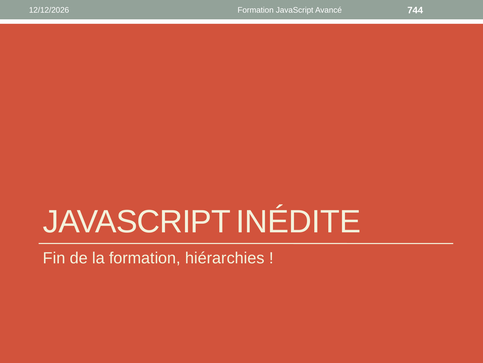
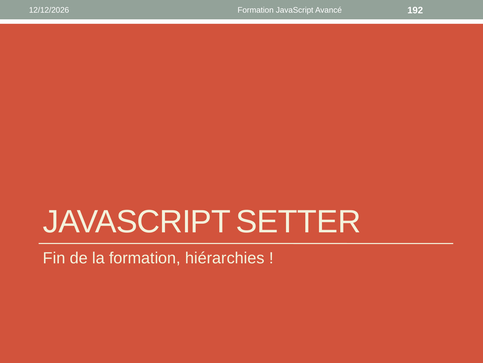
744: 744 -> 192 (415, 10)
INÉDITE: INÉDITE -> SETTER (298, 222)
